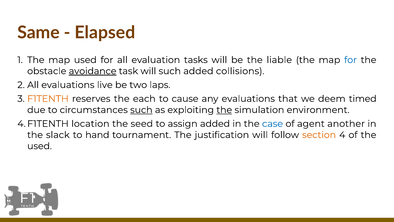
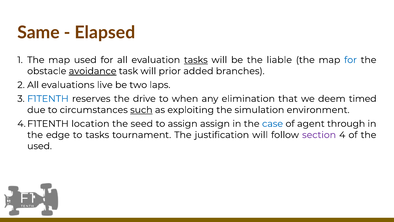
tasks underline: none -> present (196, 60)
will such: such -> prior (170, 71)
collisions: collisions -> branches (240, 71)
F1TENTH colour: orange -> blue (48, 99)
each: each -> drive (144, 99)
cause: cause -> when (185, 99)
any evaluations: evaluations -> elimination (248, 99)
the underline: present -> none (224, 110)
assign added: added -> assign (215, 124)
another: another -> through (346, 124)
slack: slack -> edge (58, 135)
to hand: hand -> tasks (97, 135)
section colour: orange -> purple (319, 135)
